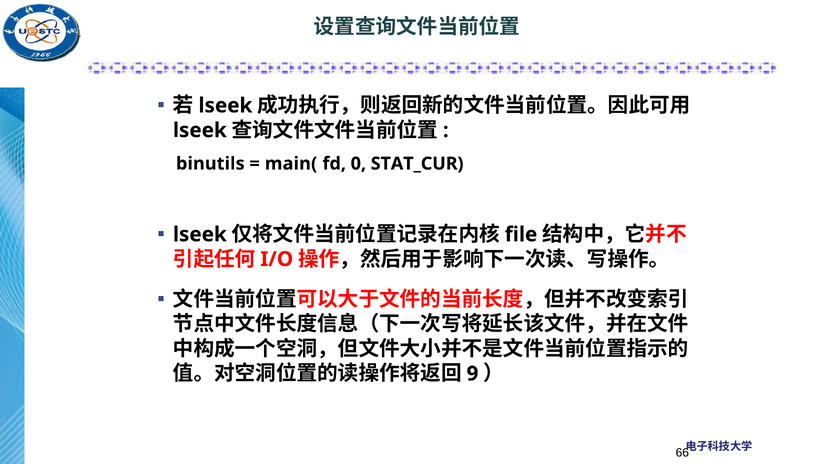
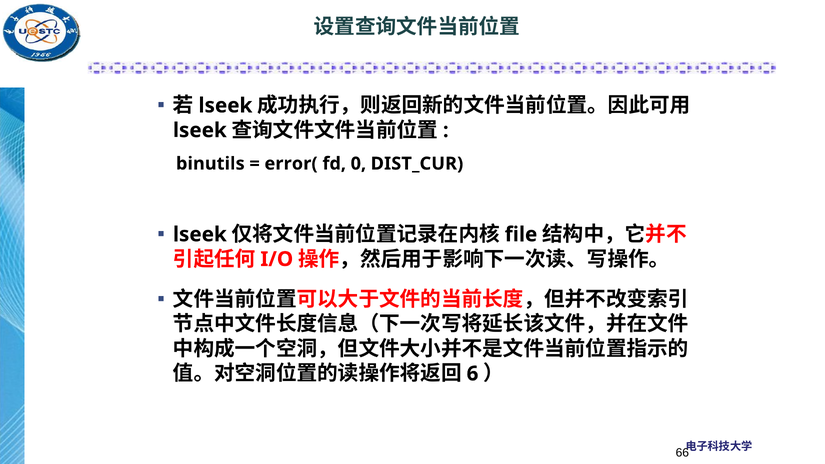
main(: main( -> error( (291, 164)
STAT_CUR: STAT_CUR -> DIST_CUR (417, 164)
9: 9 -> 6 (472, 374)
